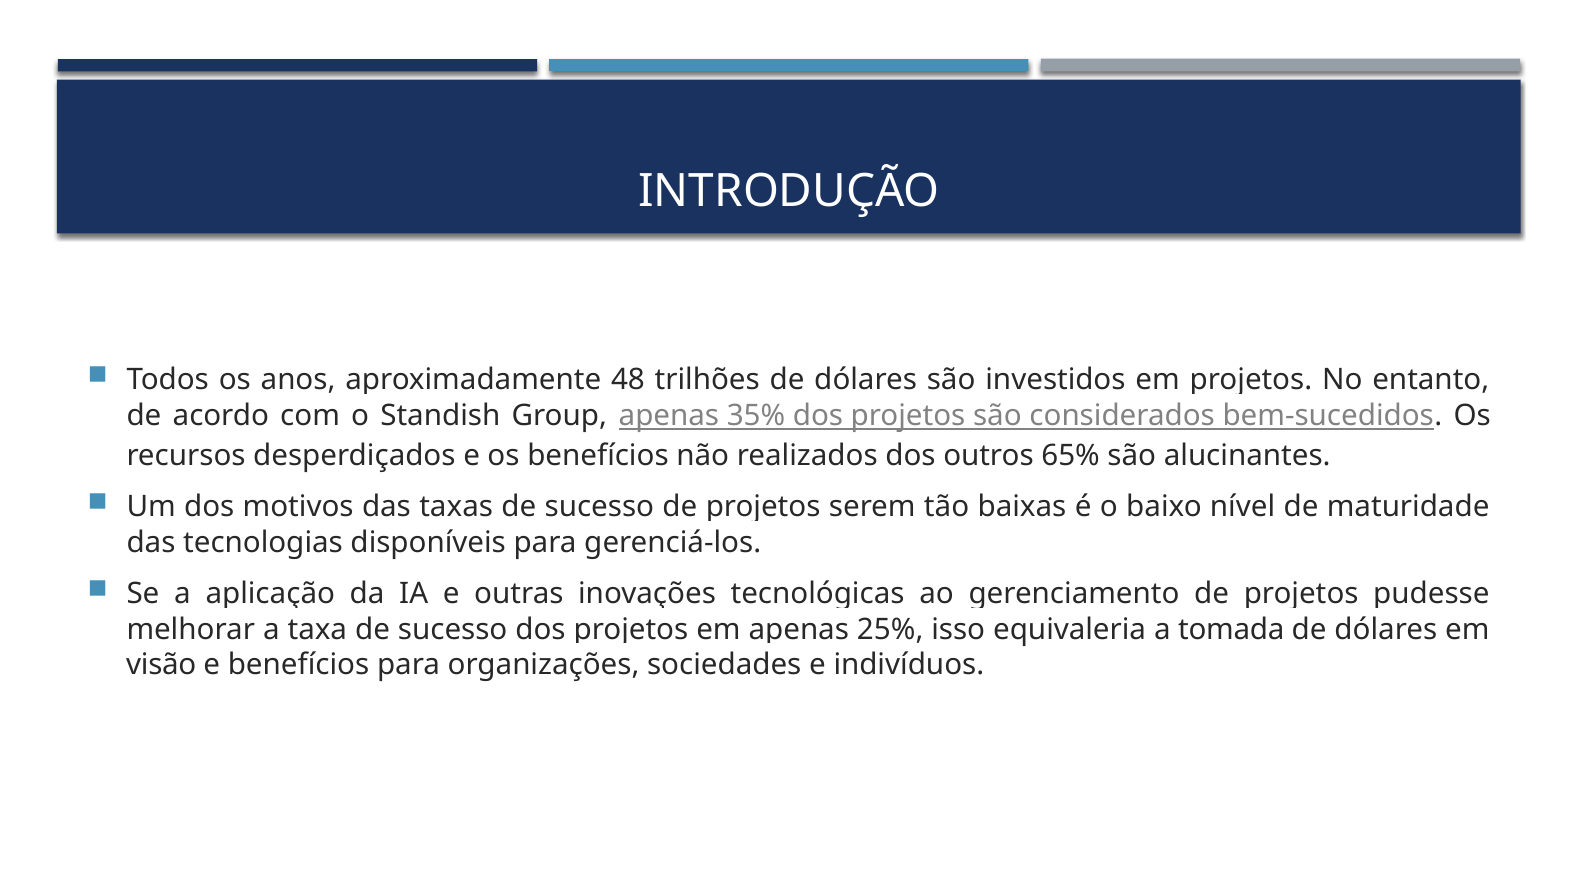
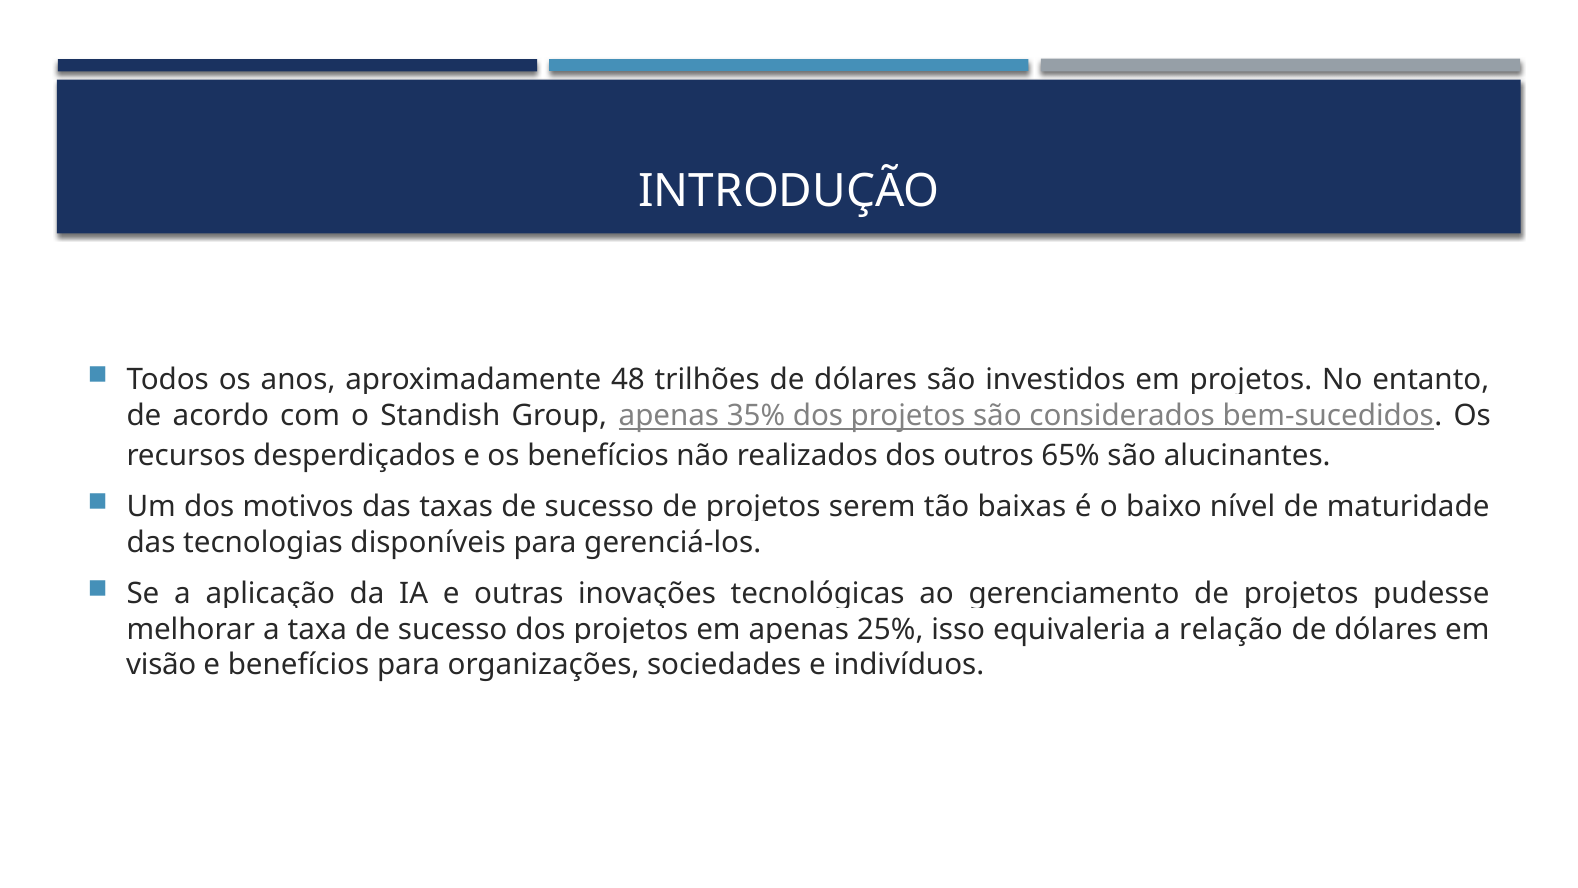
tomada: tomada -> relação (1231, 629)
